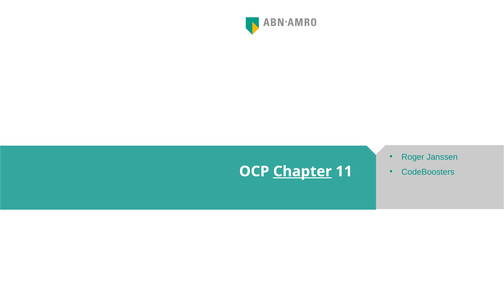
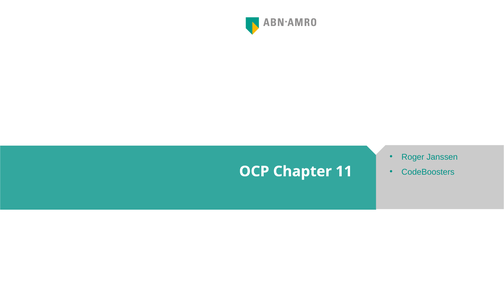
Chapter underline: present -> none (302, 172)
